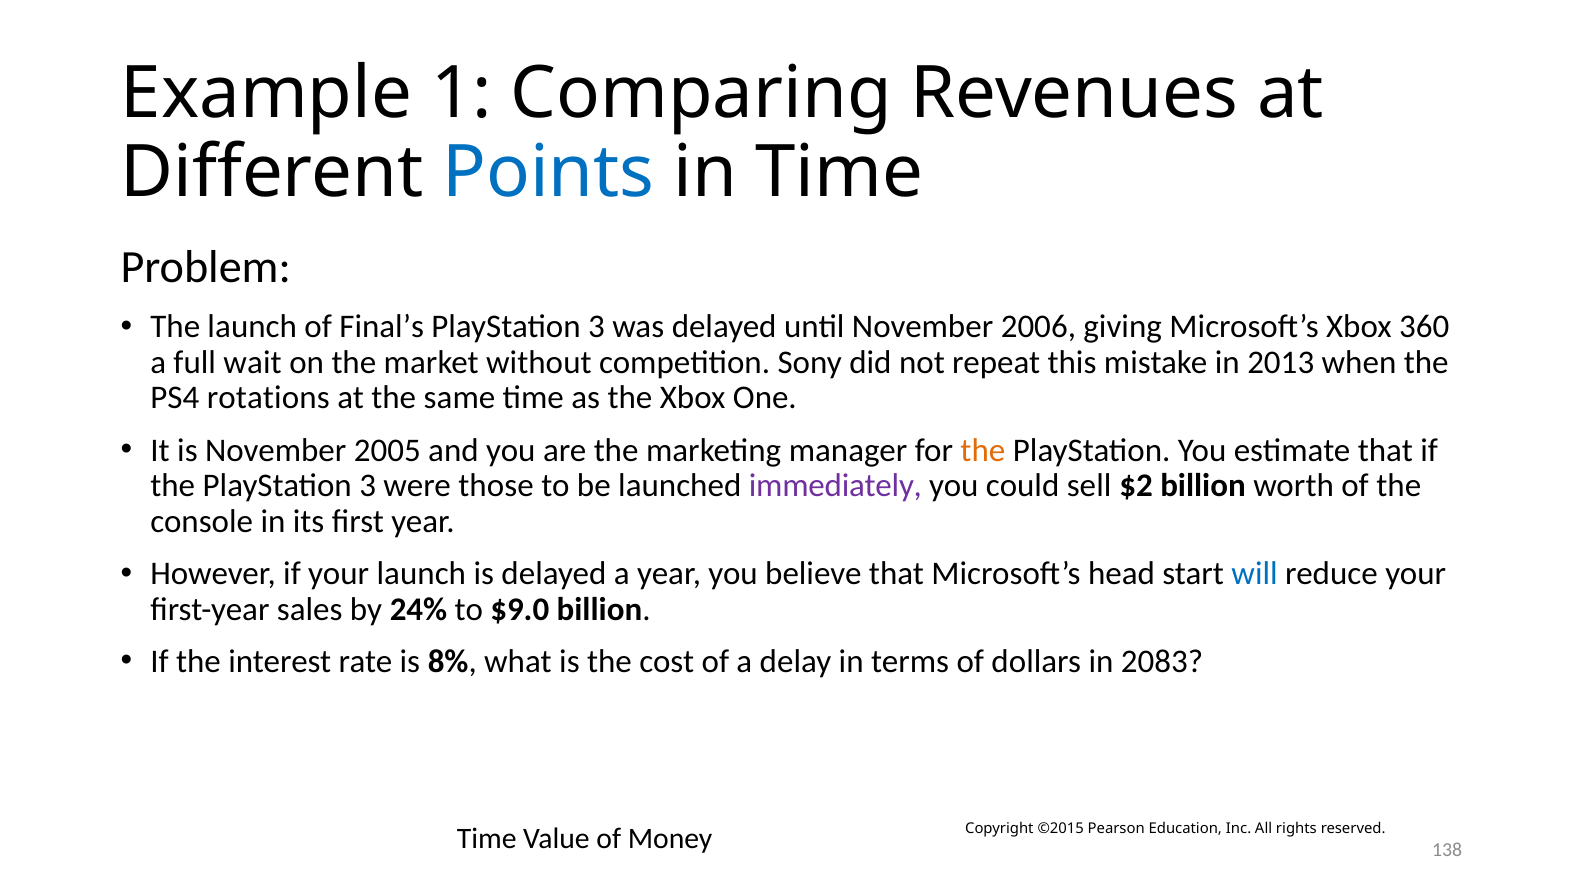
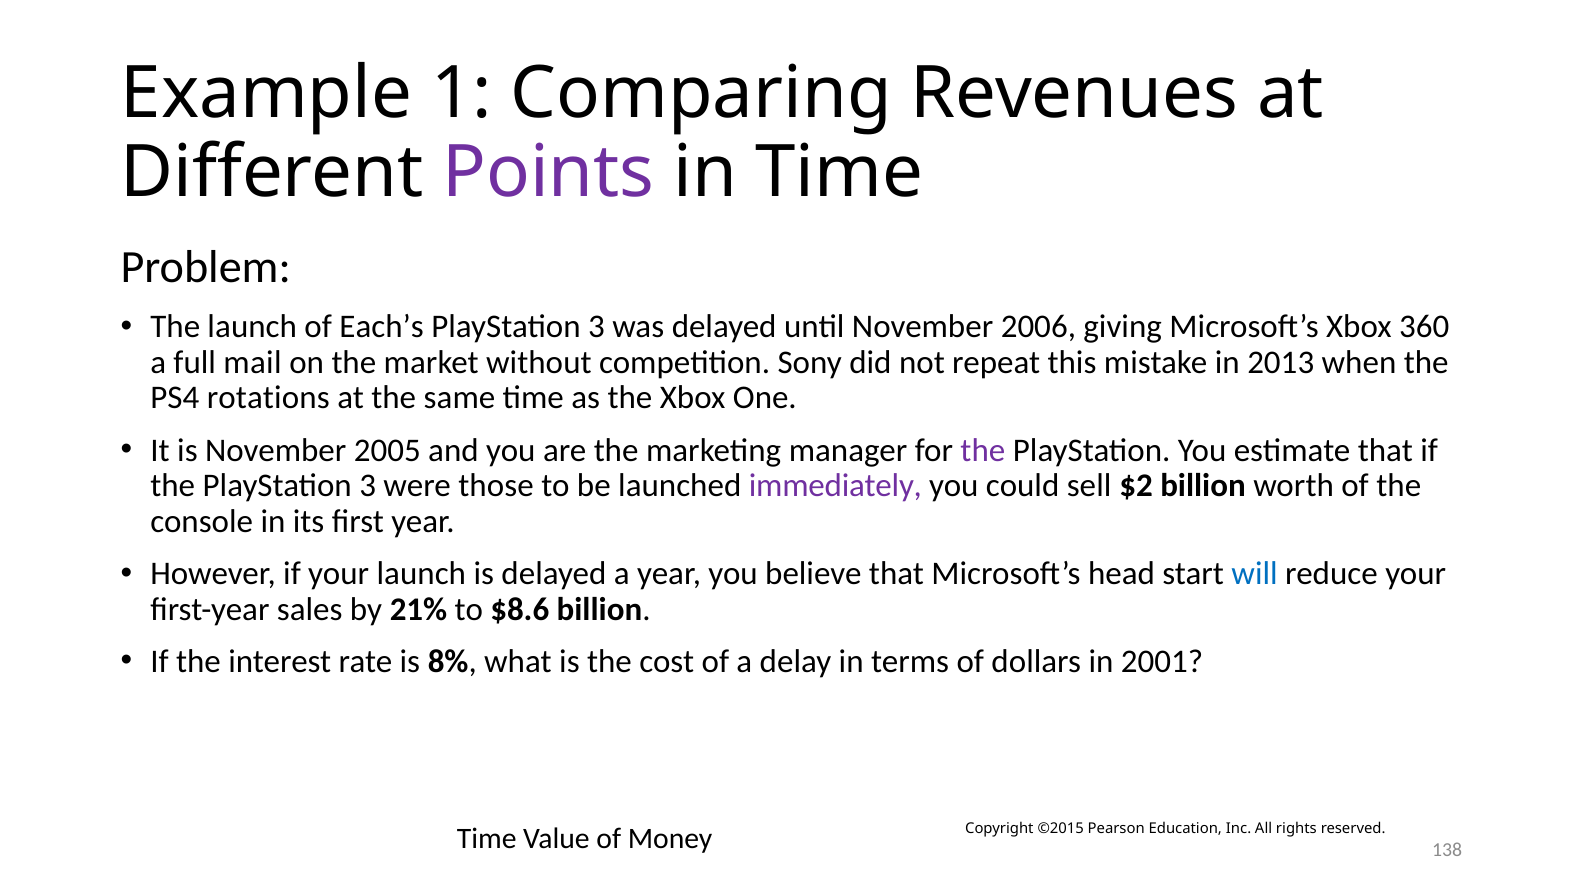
Points colour: blue -> purple (548, 172)
Final’s: Final’s -> Each’s (382, 327)
wait: wait -> mail (253, 363)
the colour: orange -> purple (983, 450)
24%: 24% -> 21% (419, 610)
$9.0: $9.0 -> $8.6 (520, 610)
2083: 2083 -> 2001 (1162, 662)
